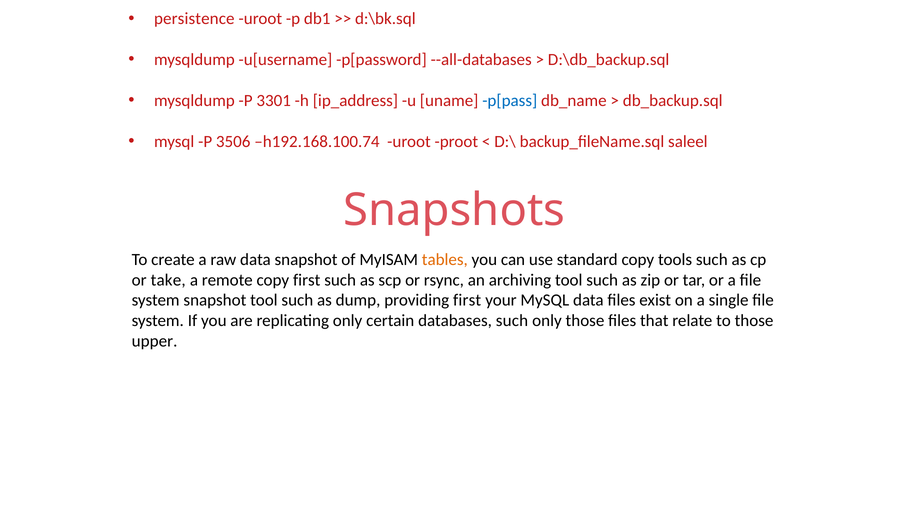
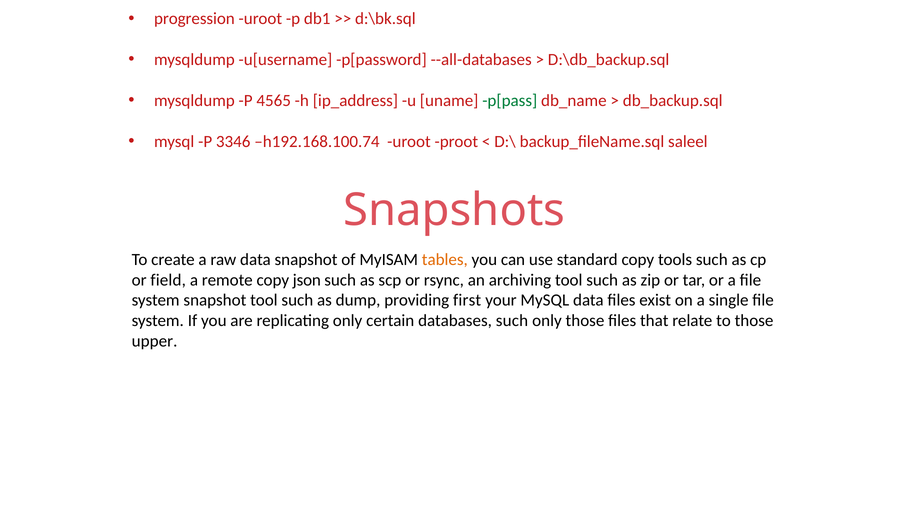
persistence: persistence -> progression (194, 19)
3301: 3301 -> 4565 (274, 101)
p[pass colour: blue -> green (510, 101)
3506: 3506 -> 3346 (233, 142)
take: take -> field (168, 280)
copy first: first -> json (307, 280)
